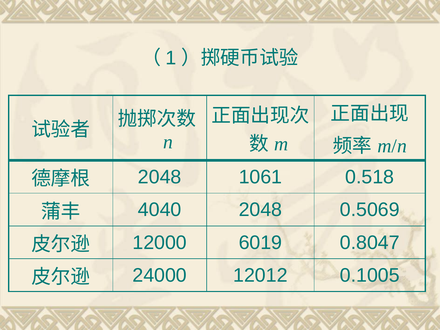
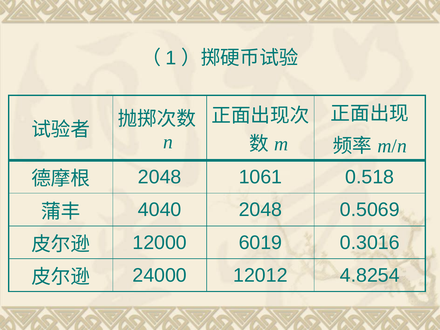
0.8047: 0.8047 -> 0.3016 (370, 243)
0.1005: 0.1005 -> 4.8254 (370, 275)
